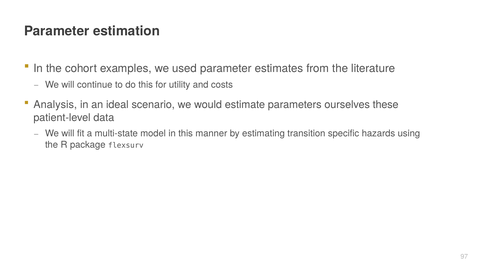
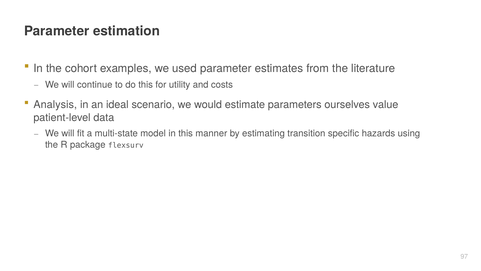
these: these -> value (386, 105)
